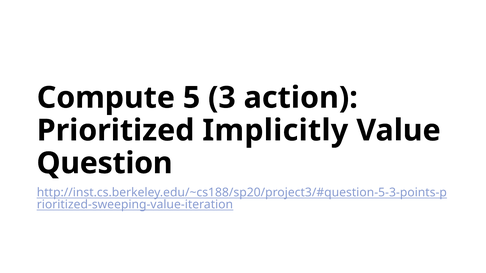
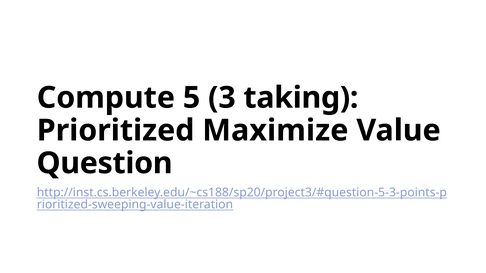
action: action -> taking (301, 98)
Implicitly: Implicitly -> Maximize (275, 131)
